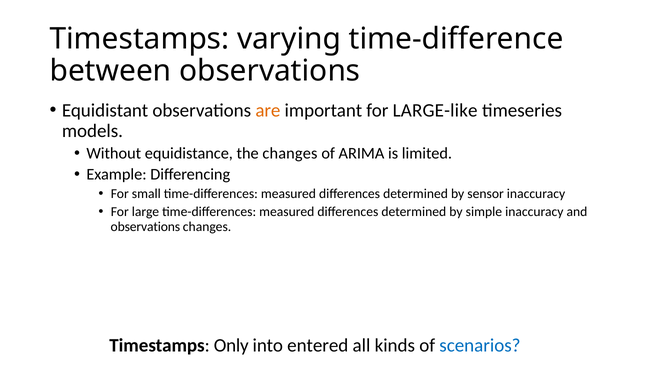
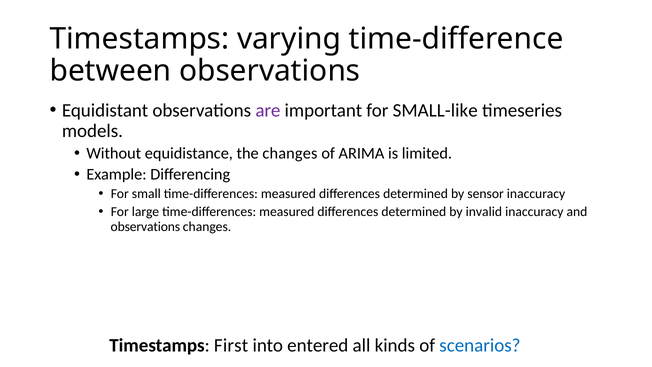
are colour: orange -> purple (268, 110)
LARGE-like: LARGE-like -> SMALL-like (435, 110)
simple: simple -> invalid (484, 212)
Only: Only -> First (231, 345)
